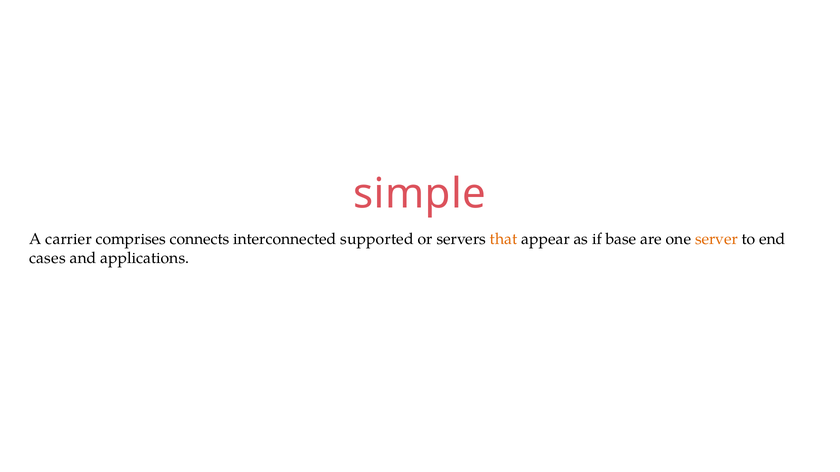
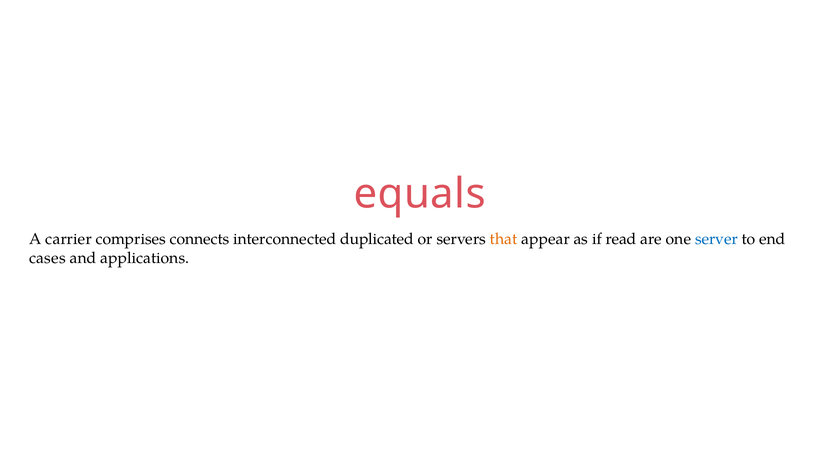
simple: simple -> equals (420, 194)
supported: supported -> duplicated (377, 239)
base: base -> read (621, 239)
server colour: orange -> blue (716, 239)
